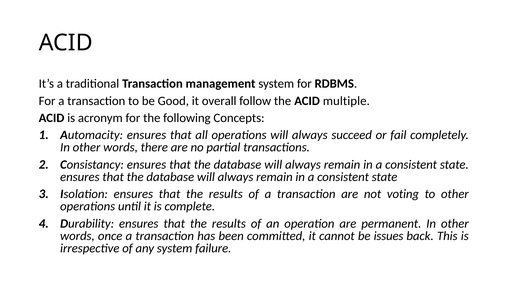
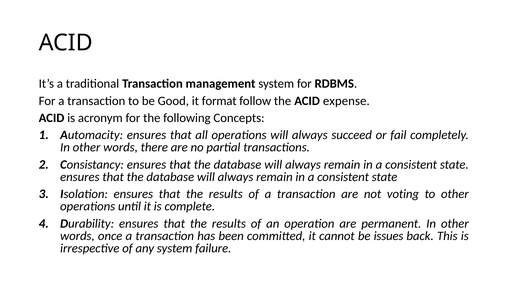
overall: overall -> format (219, 101)
multiple: multiple -> expense (346, 101)
